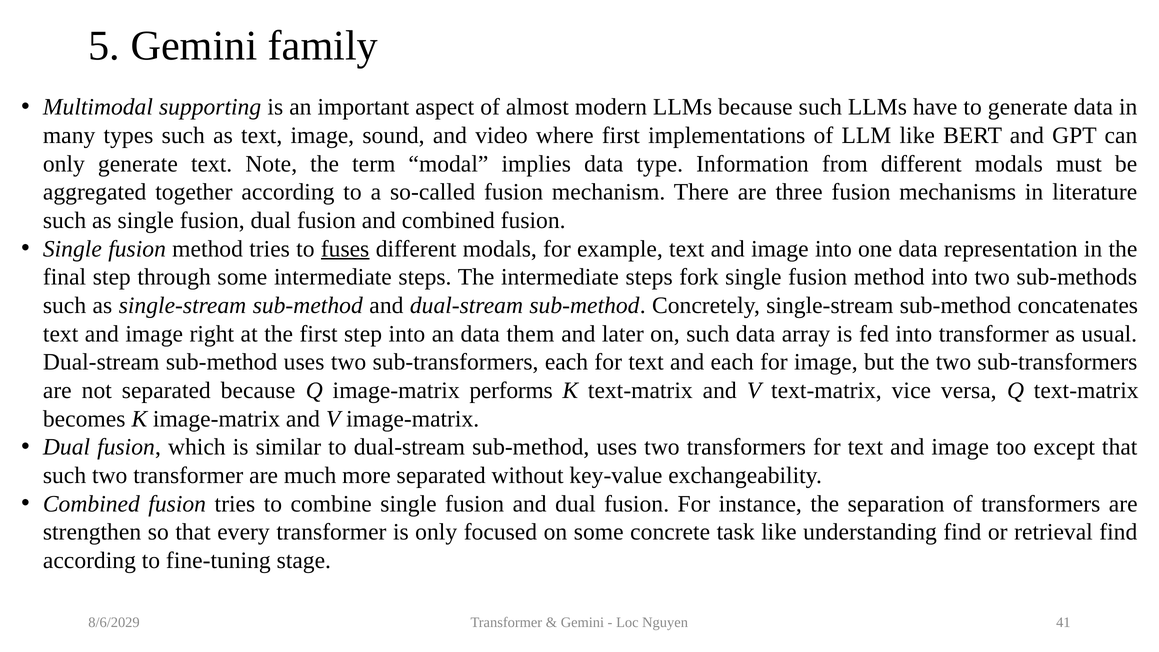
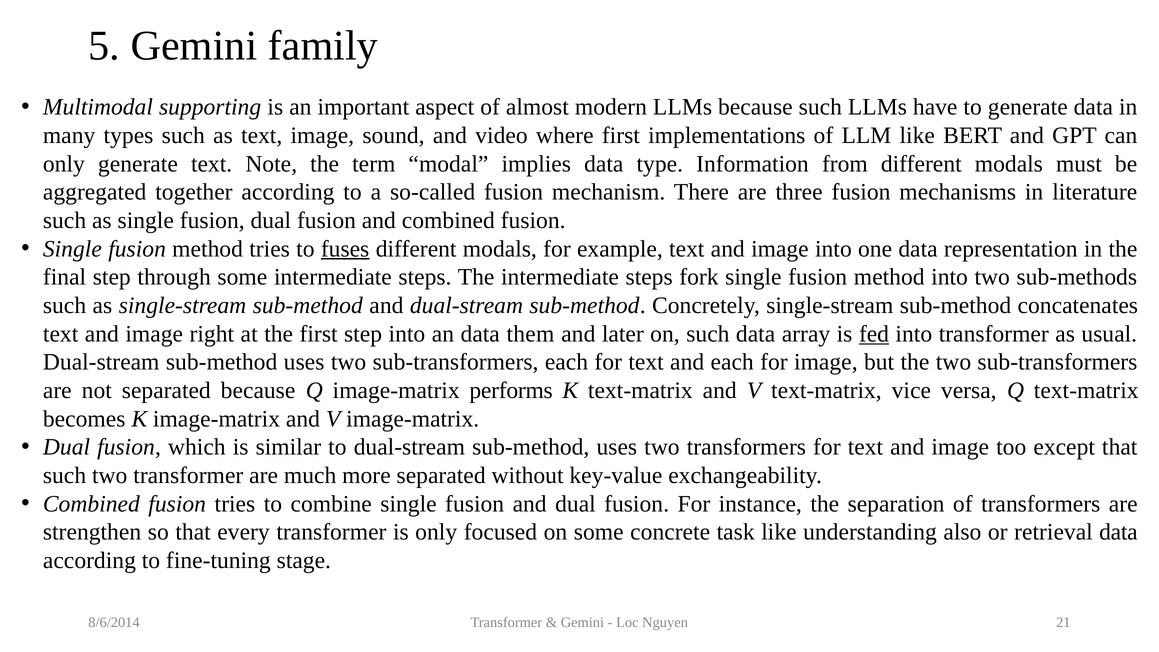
fed underline: none -> present (874, 334)
understanding find: find -> also (962, 532)
retrieval find: find -> data (1118, 532)
8/6/2029: 8/6/2029 -> 8/6/2014 (114, 623)
41: 41 -> 21 (1063, 623)
